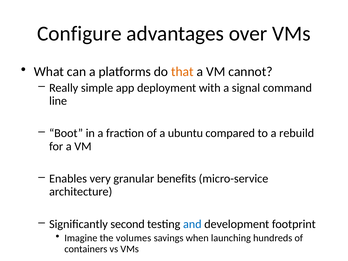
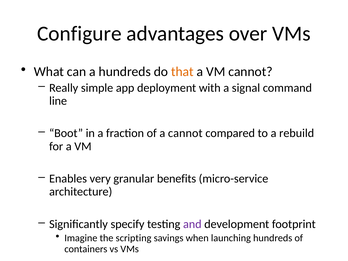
a platforms: platforms -> hundreds (125, 72)
a ubuntu: ubuntu -> cannot (185, 133)
second: second -> specify (128, 224)
and colour: blue -> purple (192, 224)
volumes: volumes -> scripting (134, 238)
